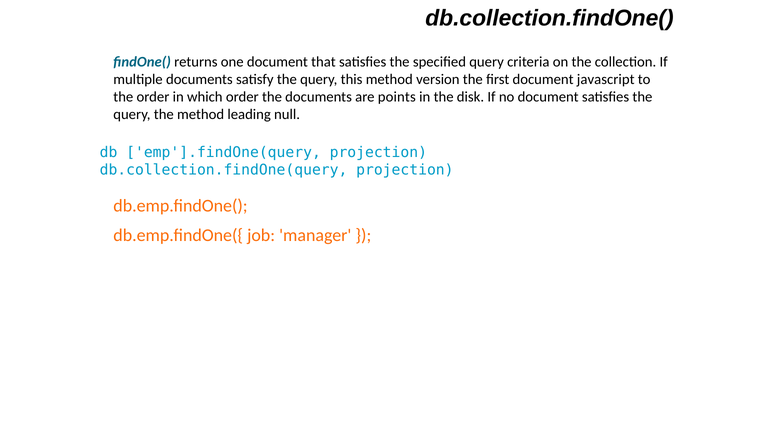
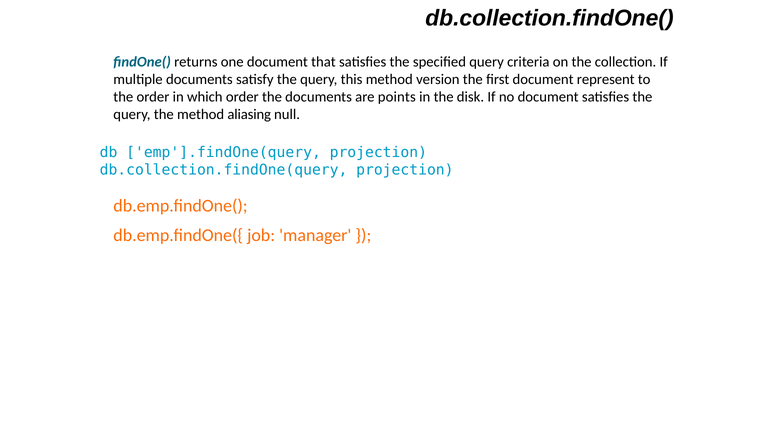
javascript: javascript -> represent (606, 79)
leading: leading -> aliasing (249, 115)
